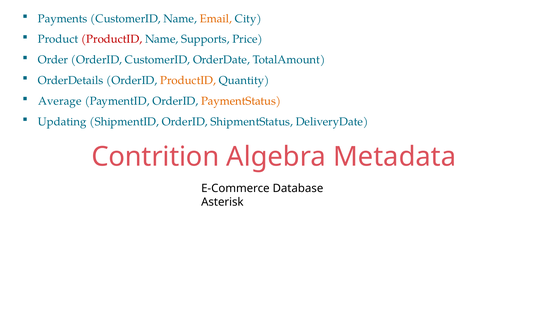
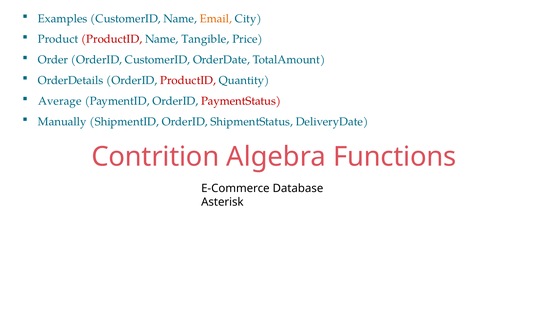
Payments: Payments -> Examples (63, 19)
Supports: Supports -> Tangible (205, 39)
ProductID colour: orange -> red (188, 80)
PaymentStatus colour: orange -> red (241, 101)
Updating: Updating -> Manually (62, 121)
Metadata: Metadata -> Functions (395, 156)
